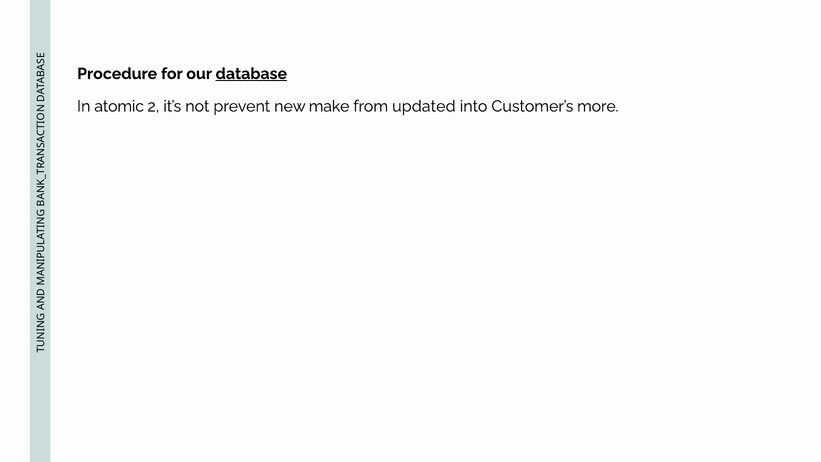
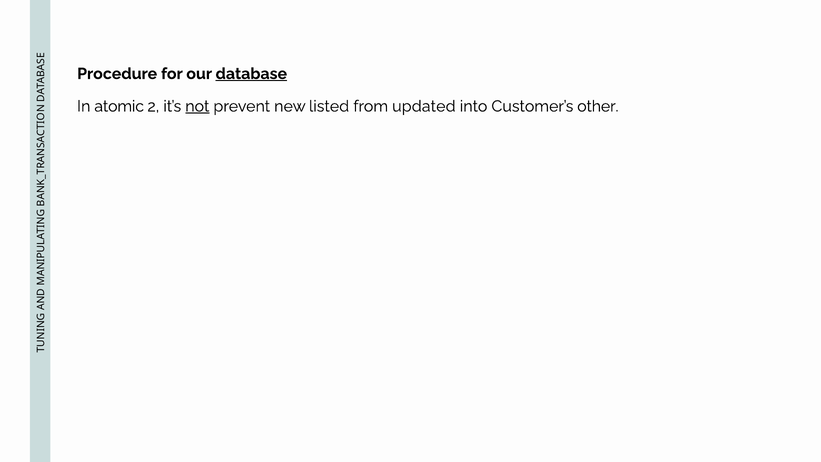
not underline: none -> present (197, 106)
make: make -> listed (329, 106)
more: more -> other (598, 106)
